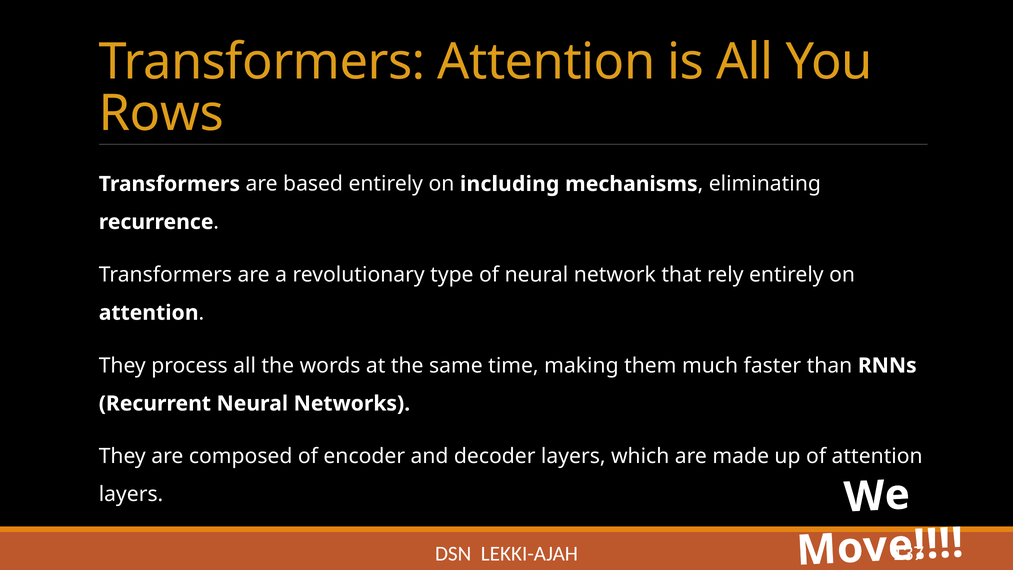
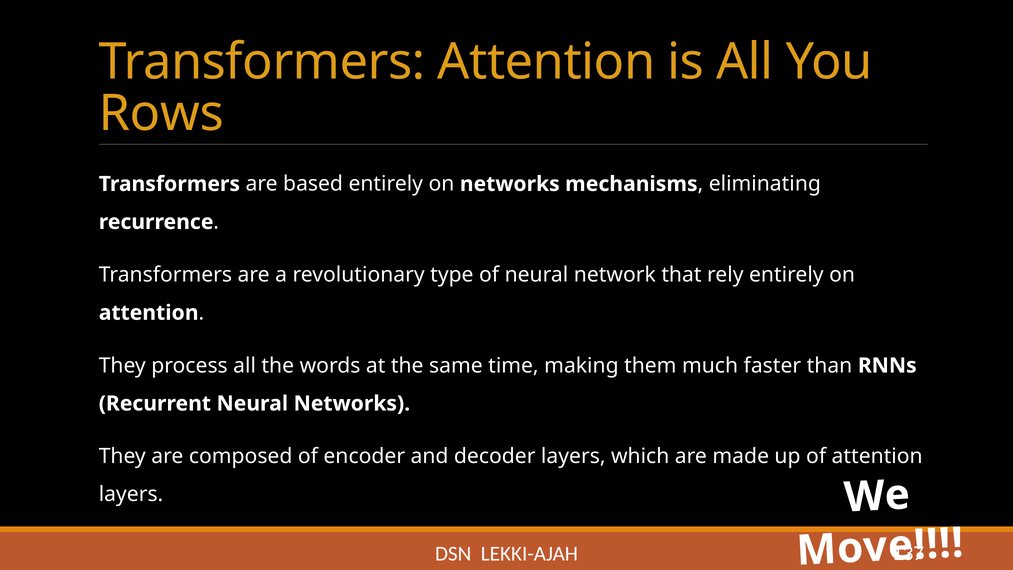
on including: including -> networks (510, 184)
